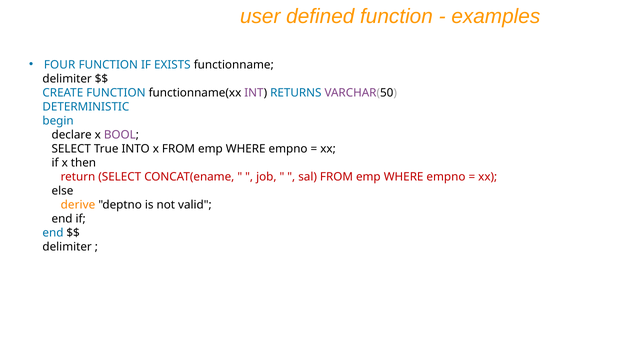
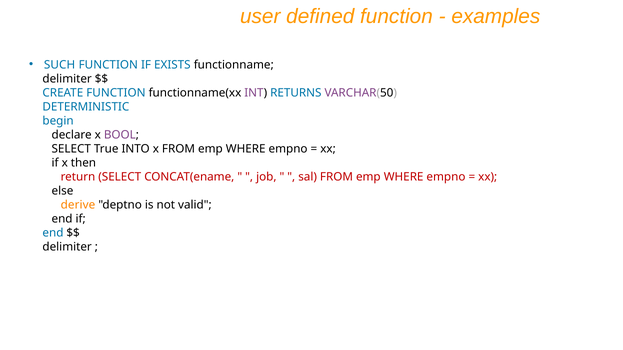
FOUR: FOUR -> SUCH (60, 65)
